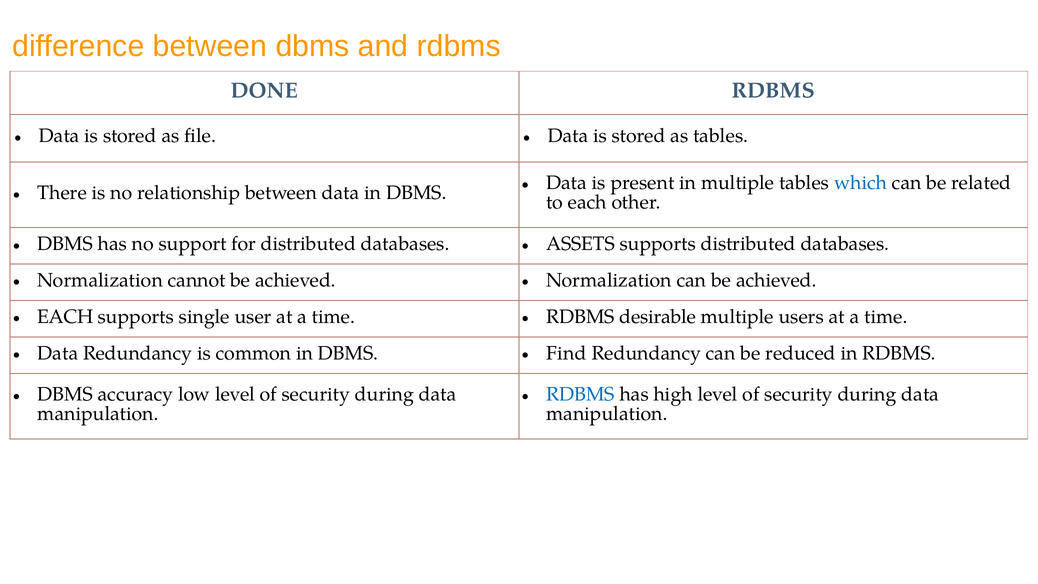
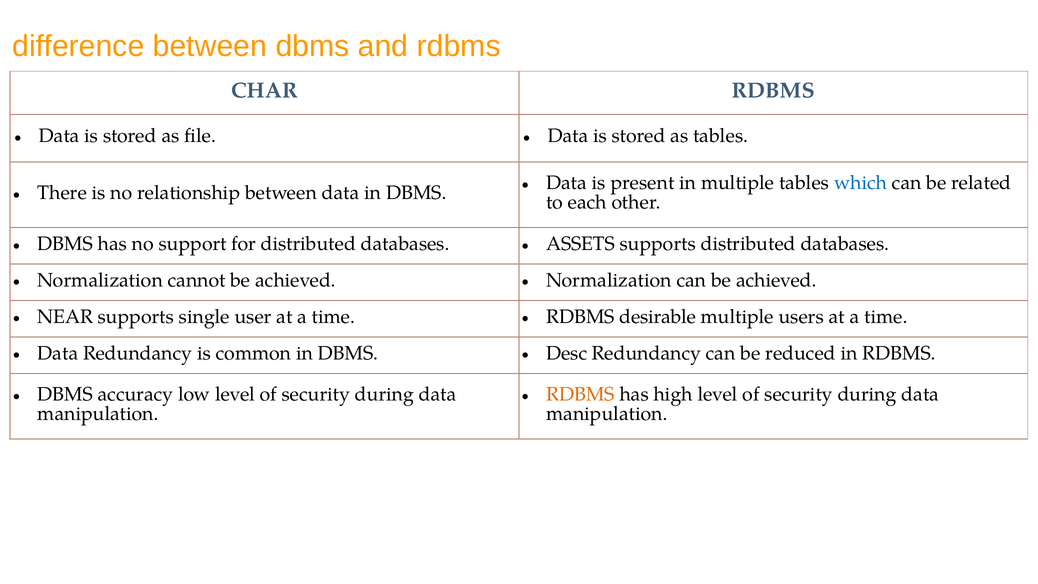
DONE: DONE -> CHAR (264, 91)
EACH: EACH -> NEAR (65, 317)
Find: Find -> Desc (567, 353)
RDBMS colour: blue -> orange (580, 394)
